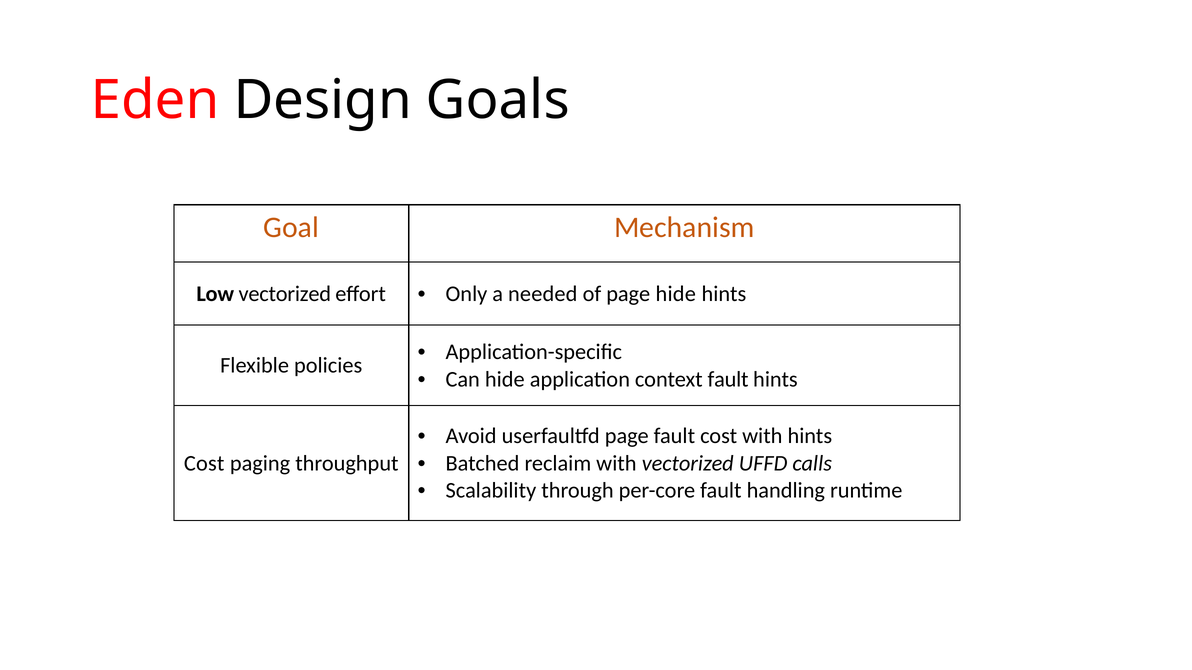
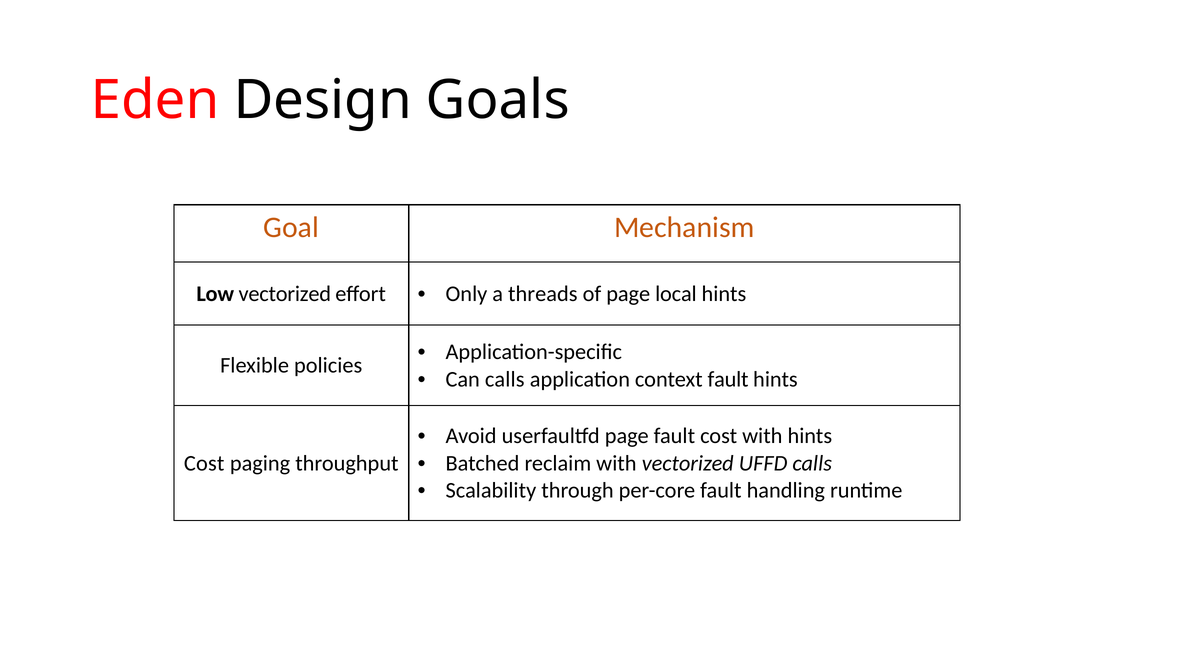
needed: needed -> threads (543, 294)
page hide: hide -> local (676, 294)
Can hide: hide -> calls (505, 379)
